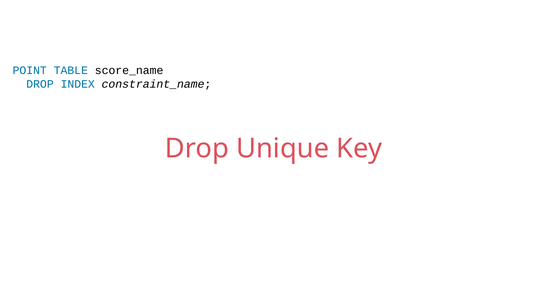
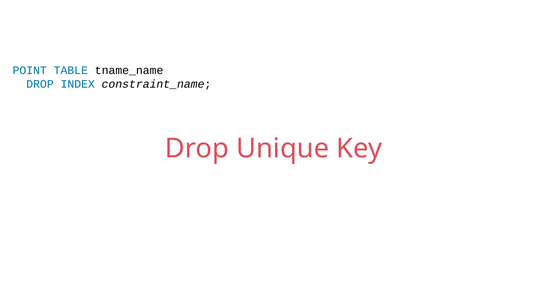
score_name: score_name -> tname_name (129, 70)
